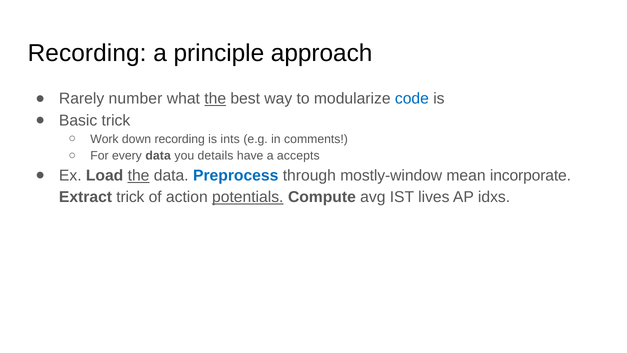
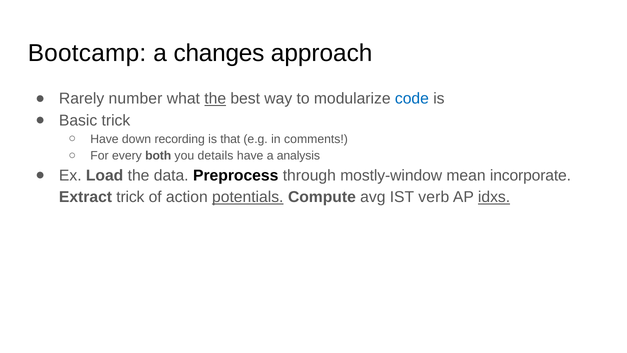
Recording: Recording -> Bootcamp (87, 53)
principle: principle -> changes (219, 53)
Work: Work -> Have (104, 139)
ints: ints -> that (230, 139)
every data: data -> both (158, 156)
accepts: accepts -> analysis (298, 156)
the underline: present -> none (139, 175)
Preprocess colour: blue -> black (236, 175)
lives: lives -> verb (434, 197)
idxs underline: none -> present (494, 197)
